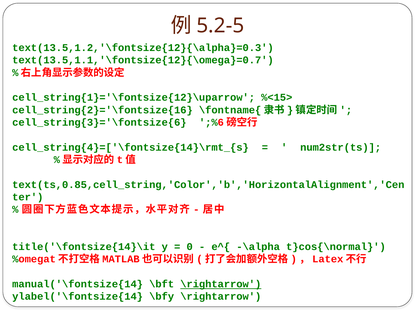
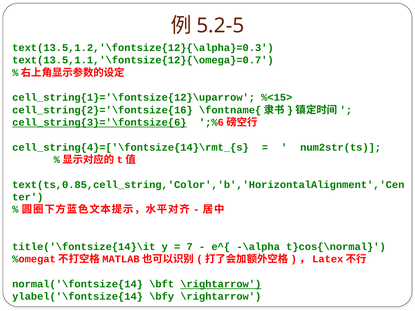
cell_string{3}='\fontsize{6 underline: none -> present (99, 122)
0: 0 -> 7 (190, 247)
manual('\fontsize{14: manual('\fontsize{14 -> normal('\fontsize{14 (78, 284)
